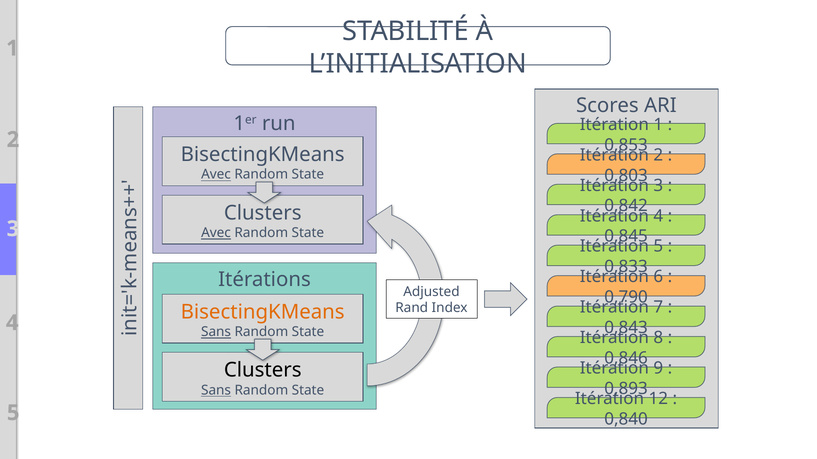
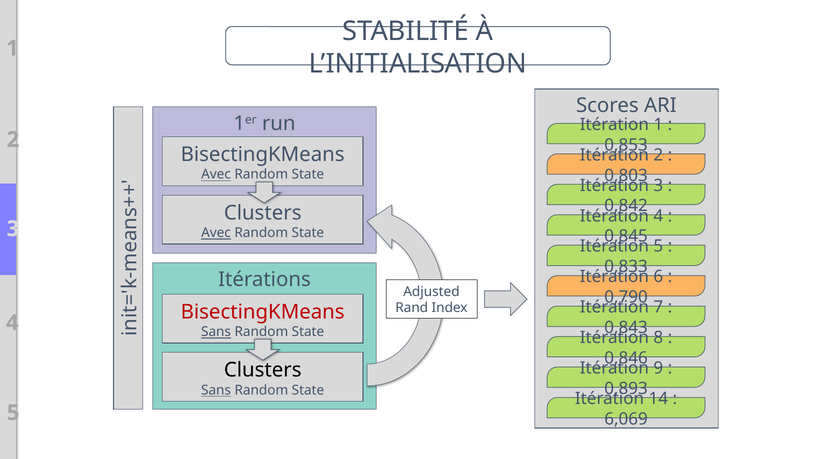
BisectingKMeans colour: orange -> red (263, 312)
12: 12 -> 14 (658, 399)
0,840: 0,840 -> 6,069 (626, 420)
